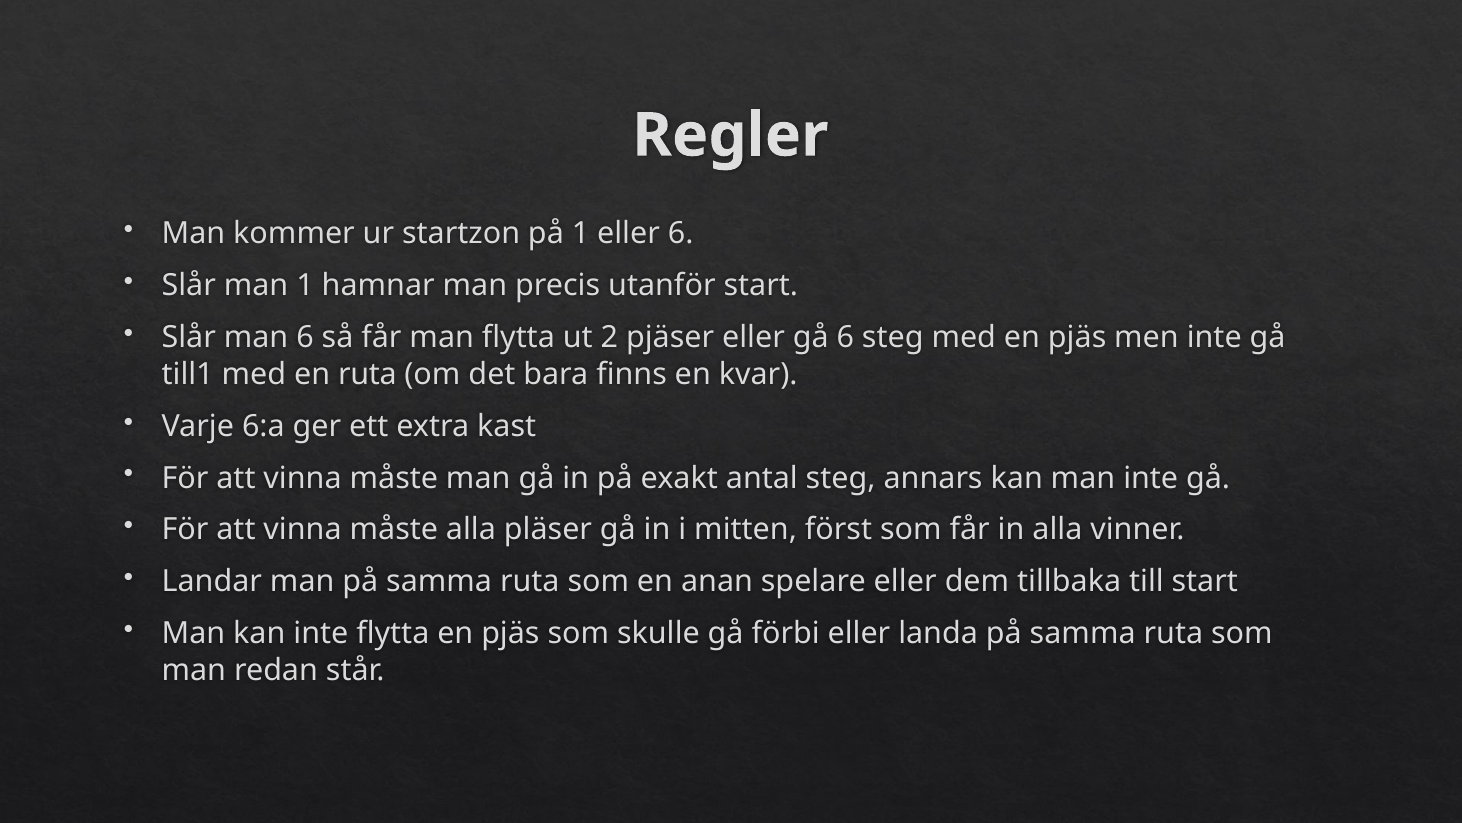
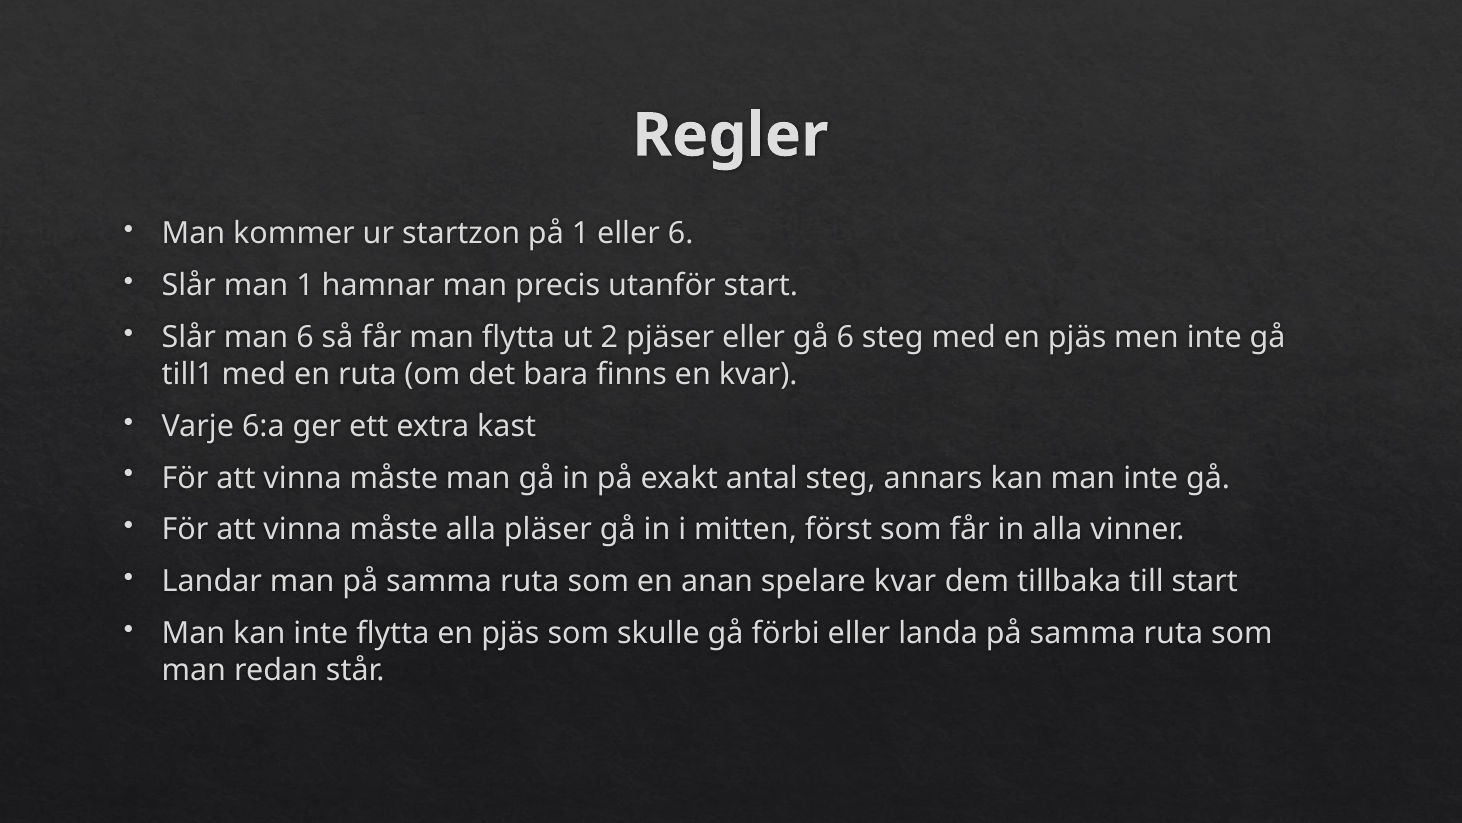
spelare eller: eller -> kvar (905, 581)
